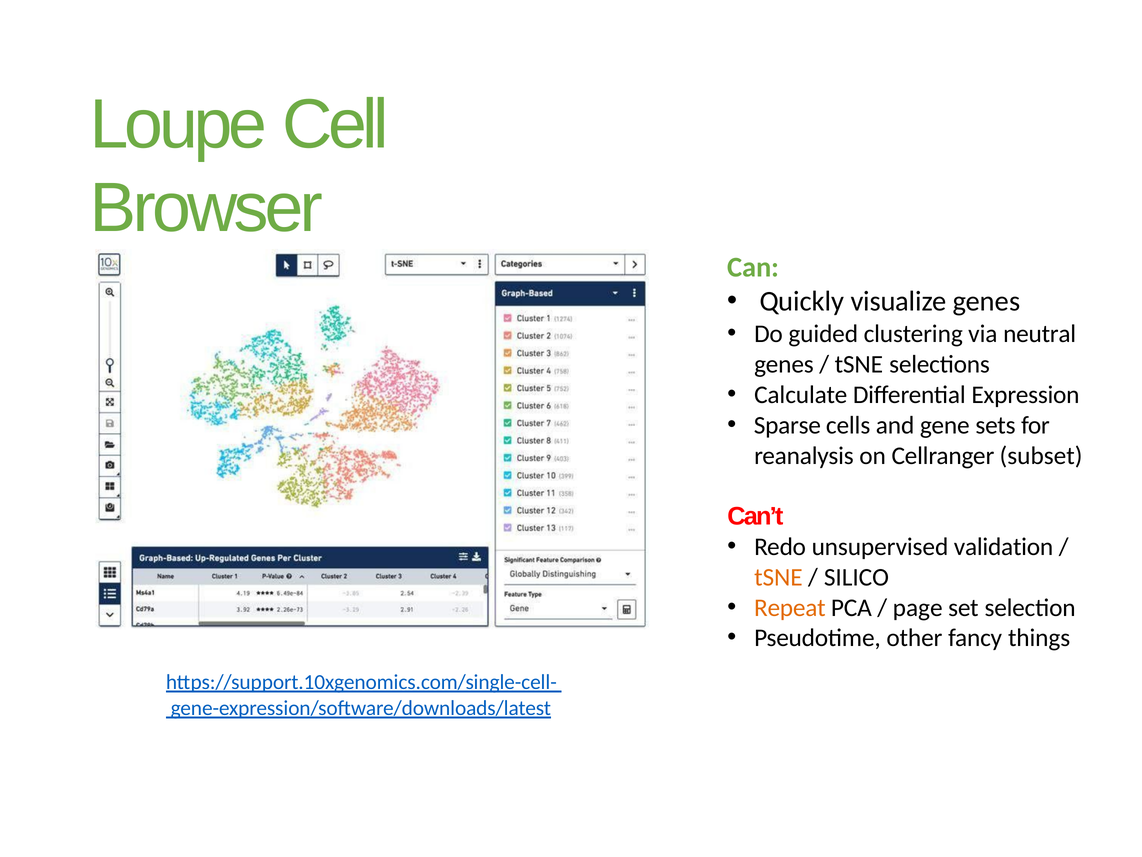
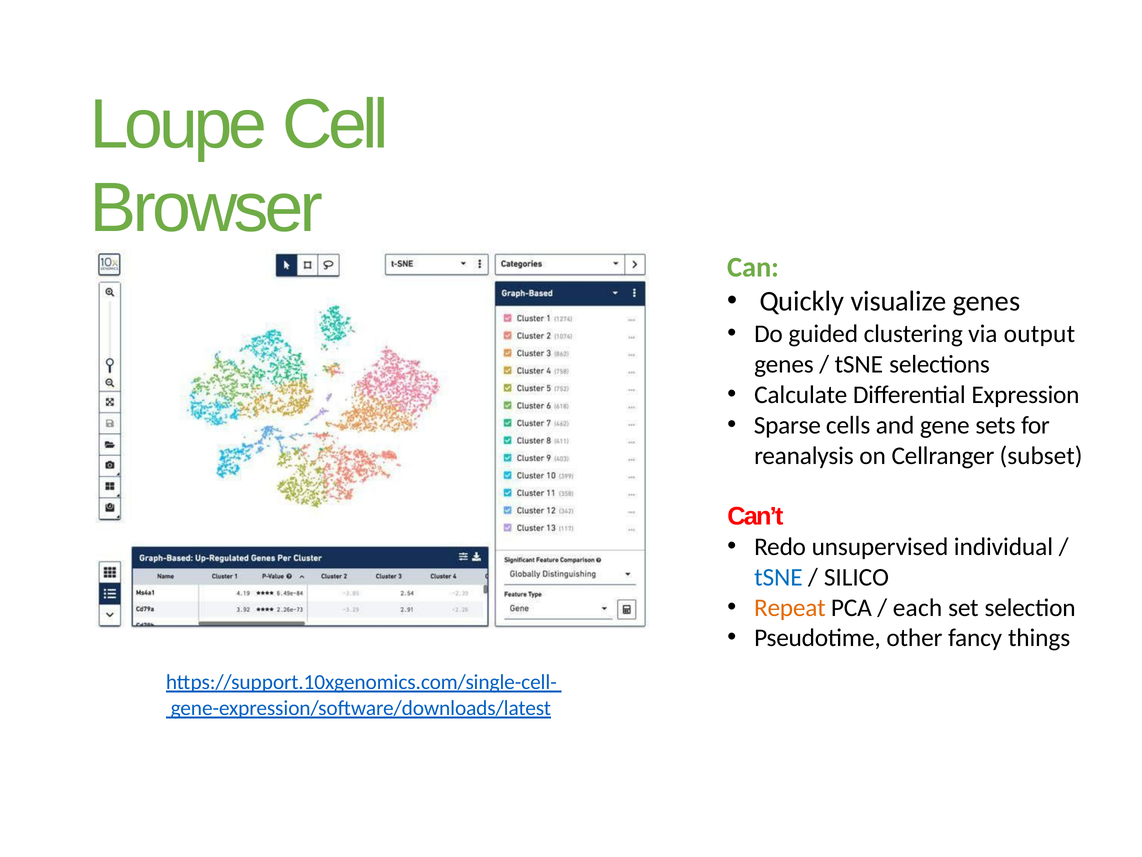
neutral: neutral -> output (1039, 334)
validation: validation -> individual (1003, 546)
tSNE colour: orange -> blue (778, 577)
page: page -> each (918, 607)
